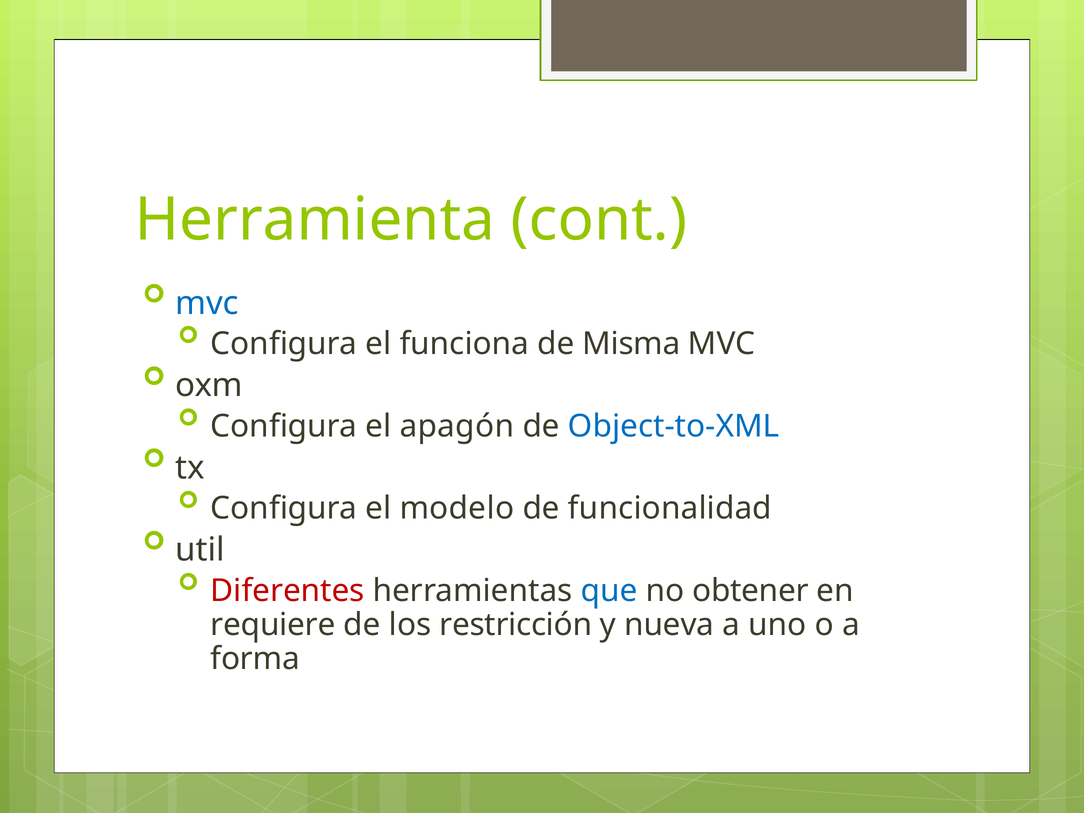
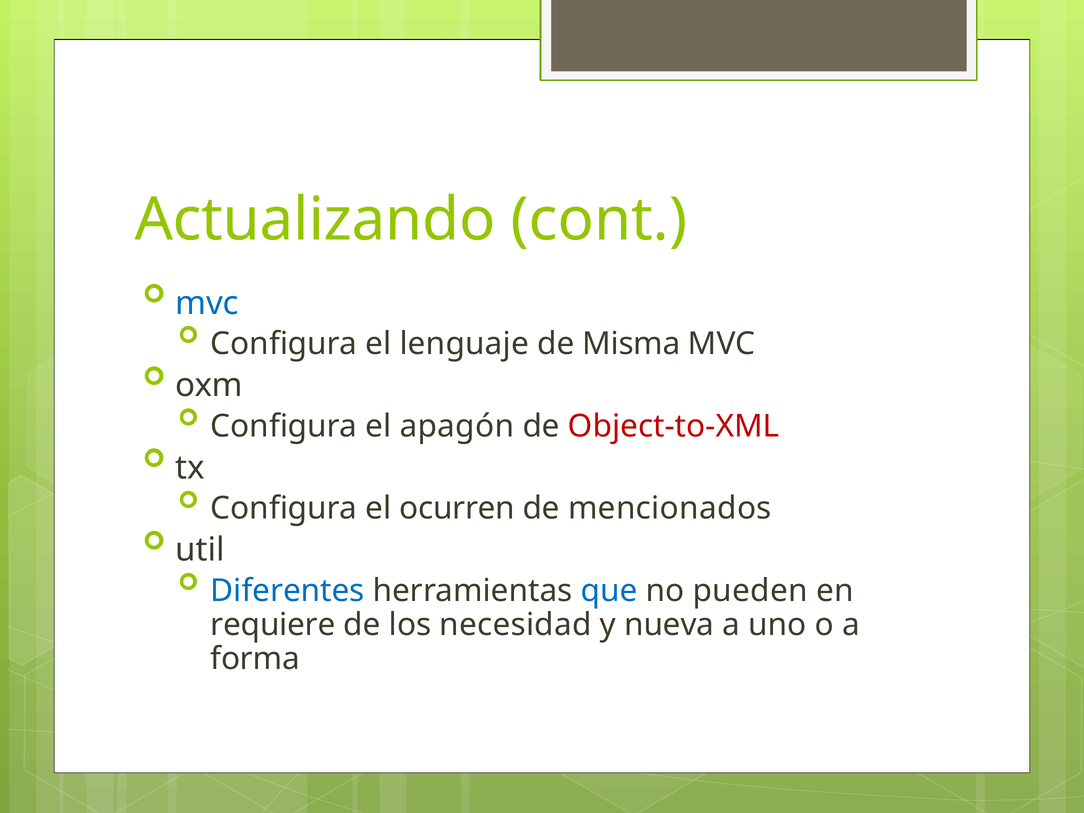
Herramienta: Herramienta -> Actualizando (315, 220)
funciona: funciona -> lenguaje (464, 344)
Object-to-XML colour: blue -> red (674, 426)
modelo: modelo -> ocurren (457, 508)
funcionalidad: funcionalidad -> mencionados (670, 508)
Diferentes colour: red -> blue (287, 591)
obtener: obtener -> pueden (750, 591)
restricción: restricción -> necesidad (515, 625)
